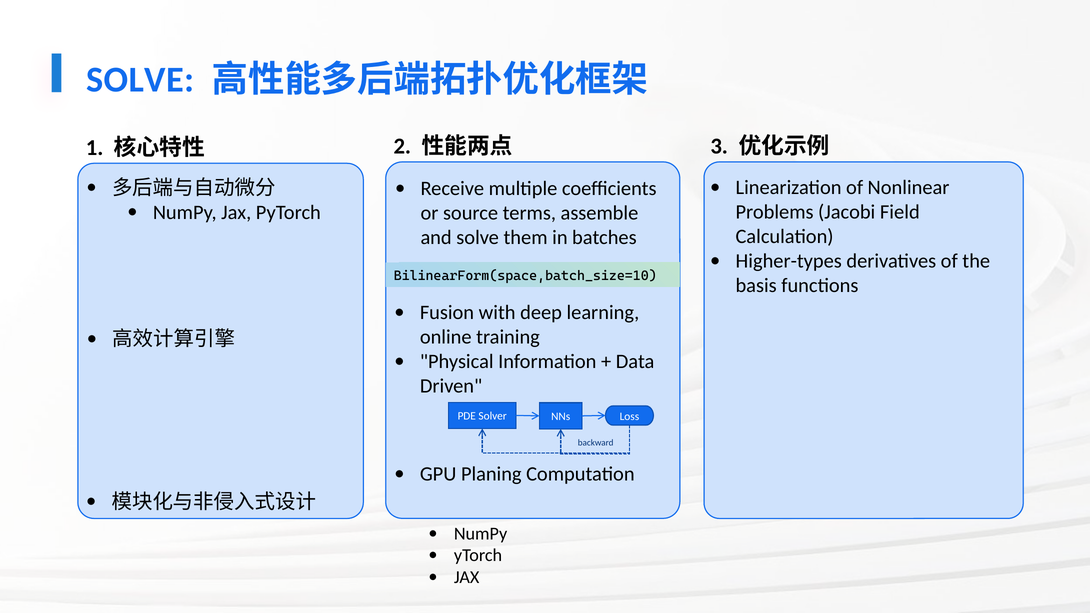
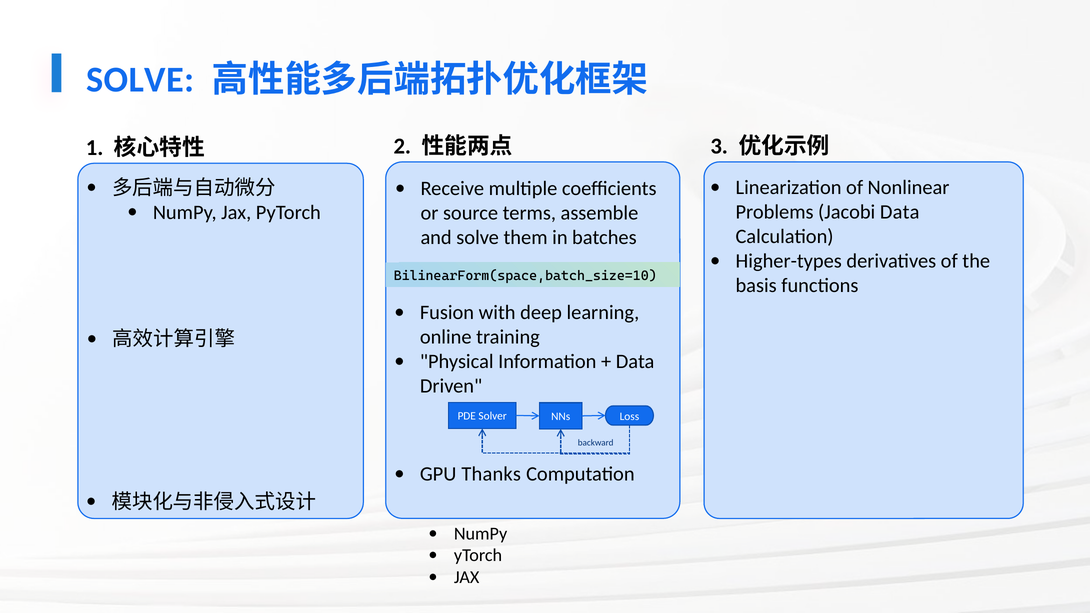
Jacobi Field: Field -> Data (900, 212)
Planing: Planing -> Thanks (491, 474)
